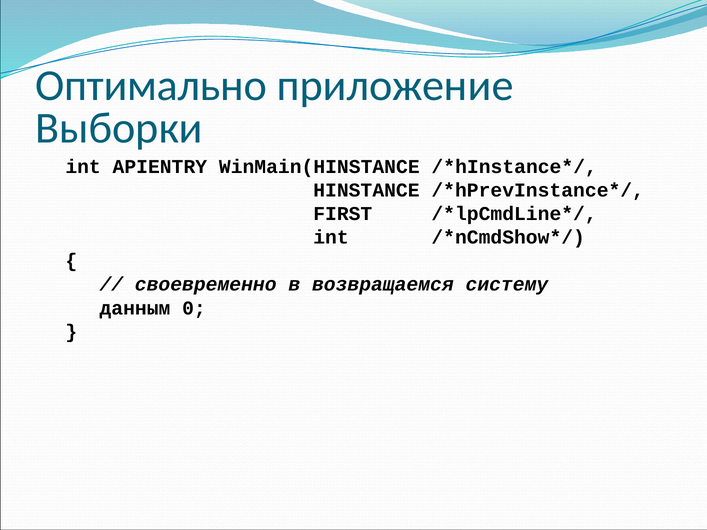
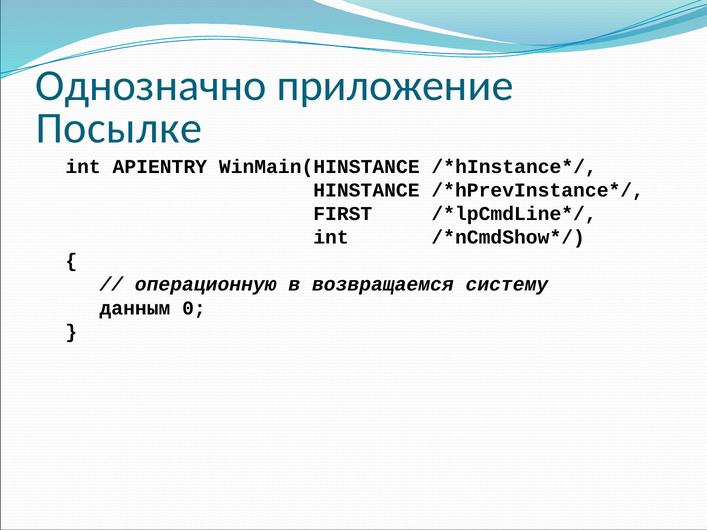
Оптимально: Оптимально -> Однозначно (151, 86)
Выборки: Выборки -> Посылке (119, 128)
своевременно: своевременно -> операционную (206, 285)
